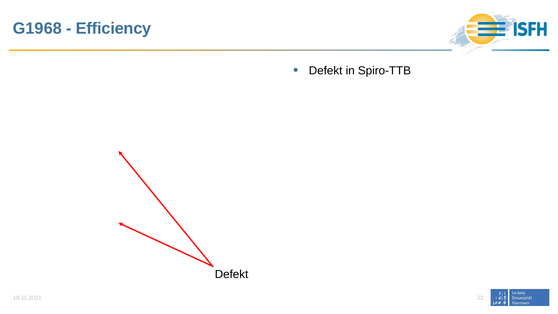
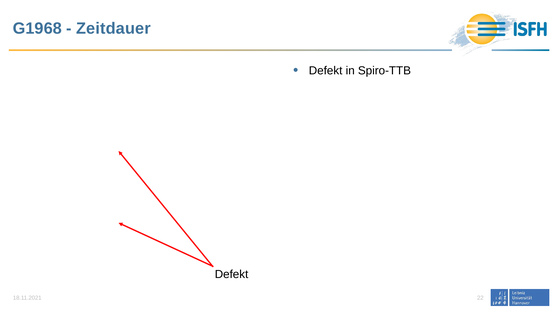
Efficiency: Efficiency -> Zeitdauer (113, 29)
